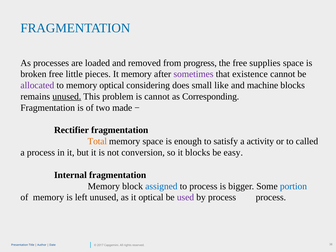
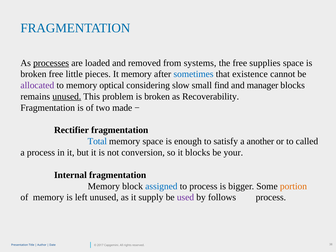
processes underline: none -> present (51, 63)
progress: progress -> systems (200, 63)
sometimes colour: purple -> blue (193, 74)
does: does -> slow (181, 85)
like: like -> find (222, 85)
machine: machine -> manager (263, 85)
problem is cannot: cannot -> broken (157, 97)
Corresponding: Corresponding -> Recoverability (211, 97)
Total colour: orange -> blue (97, 141)
activity: activity -> another (260, 141)
easy: easy -> your (233, 153)
portion colour: blue -> orange (293, 186)
it optical: optical -> supply (151, 197)
by process: process -> follows (222, 197)
